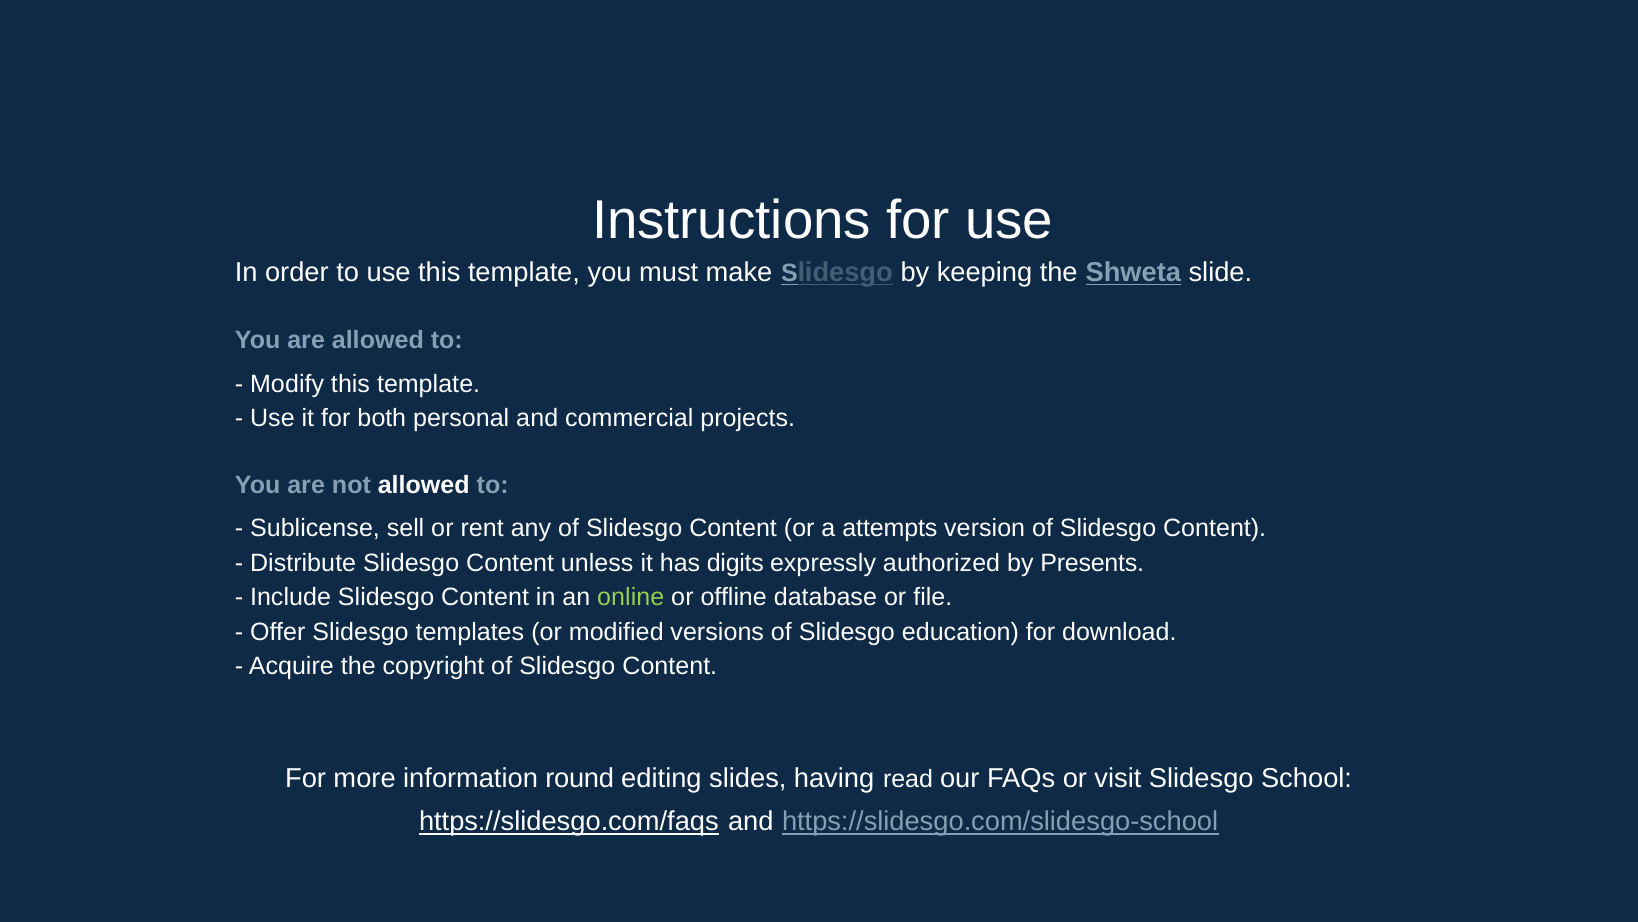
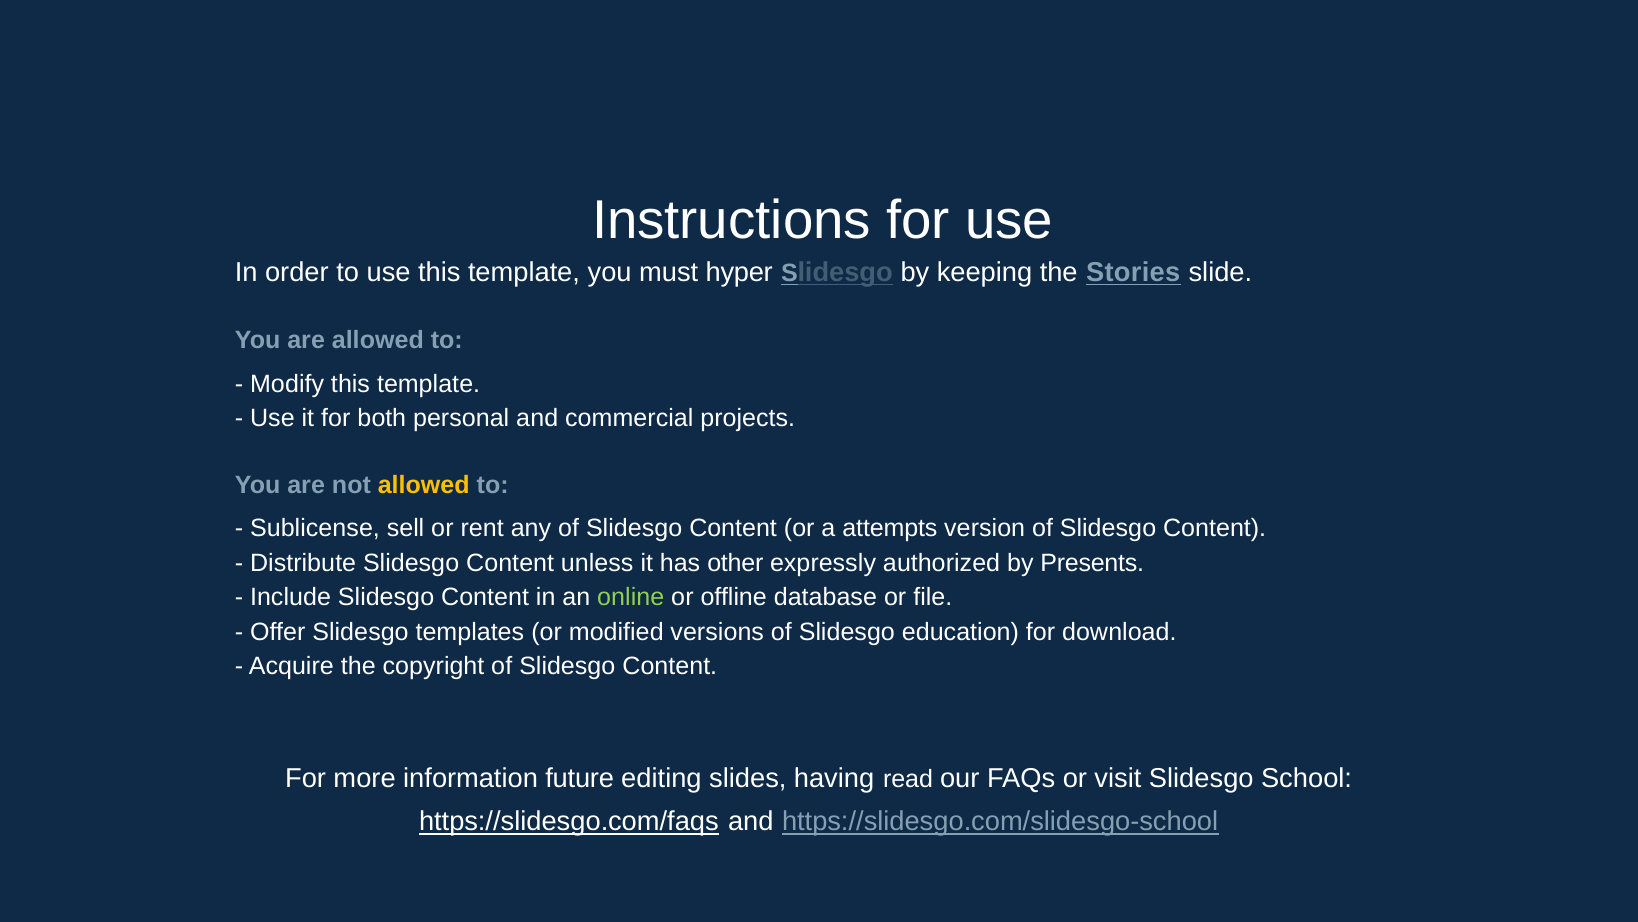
make: make -> hyper (739, 272)
Shweta: Shweta -> Stories (1133, 272)
allowed colour: white -> yellow (424, 484)
digits: digits -> other (735, 563)
round: round -> future (580, 778)
